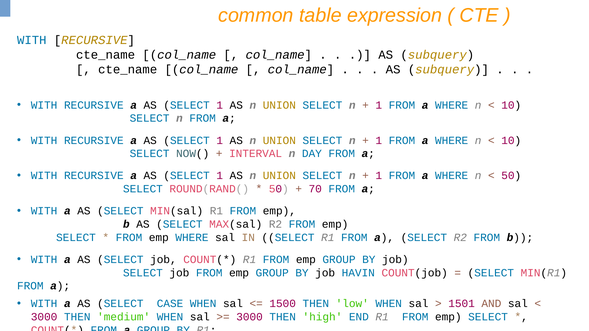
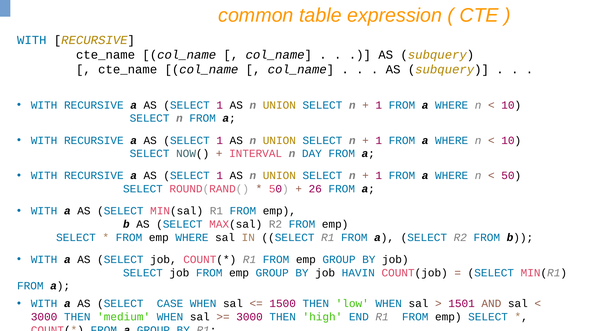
70: 70 -> 26 (315, 189)
